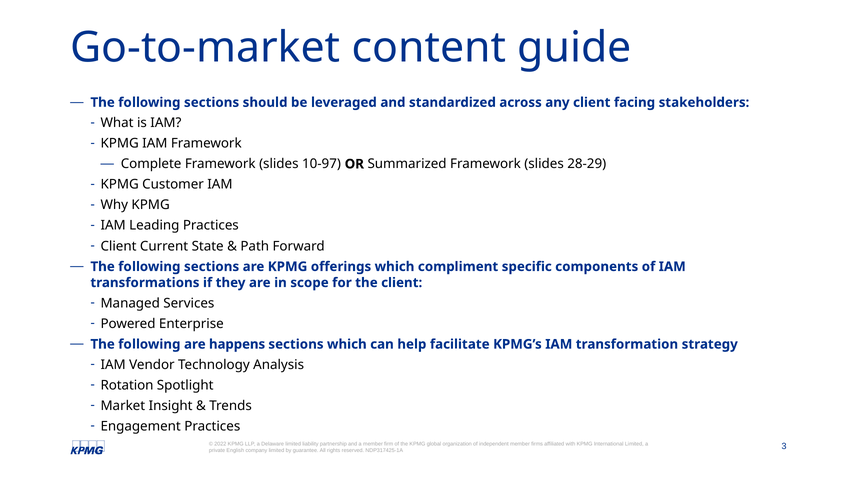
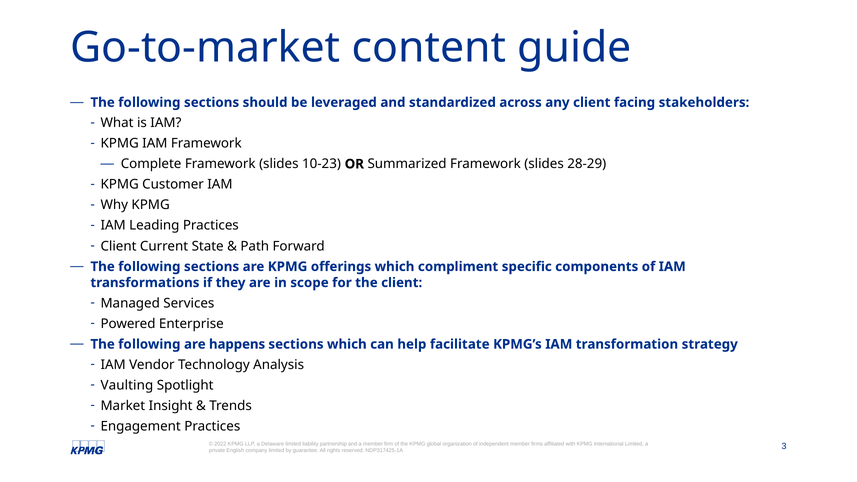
10-97: 10-97 -> 10-23 (321, 164)
Rotation: Rotation -> Vaulting (127, 385)
